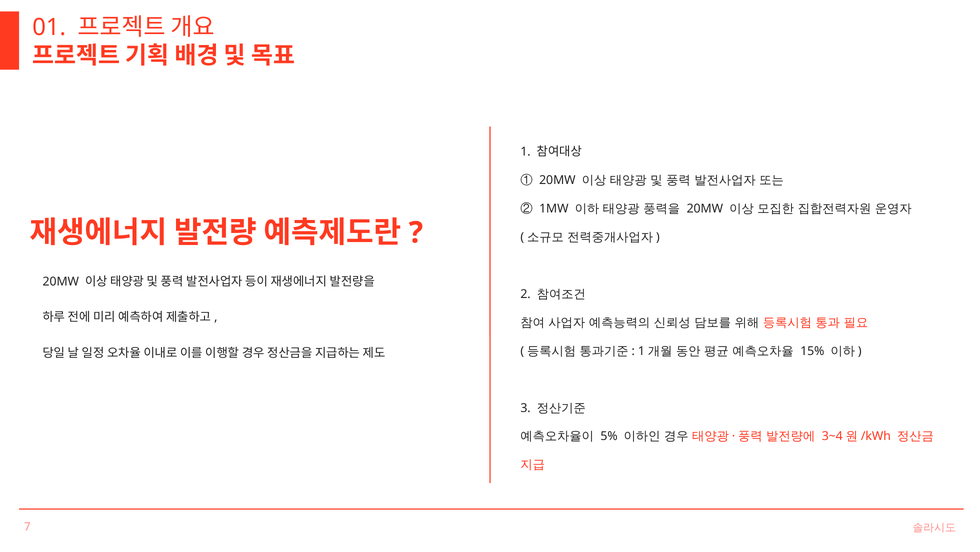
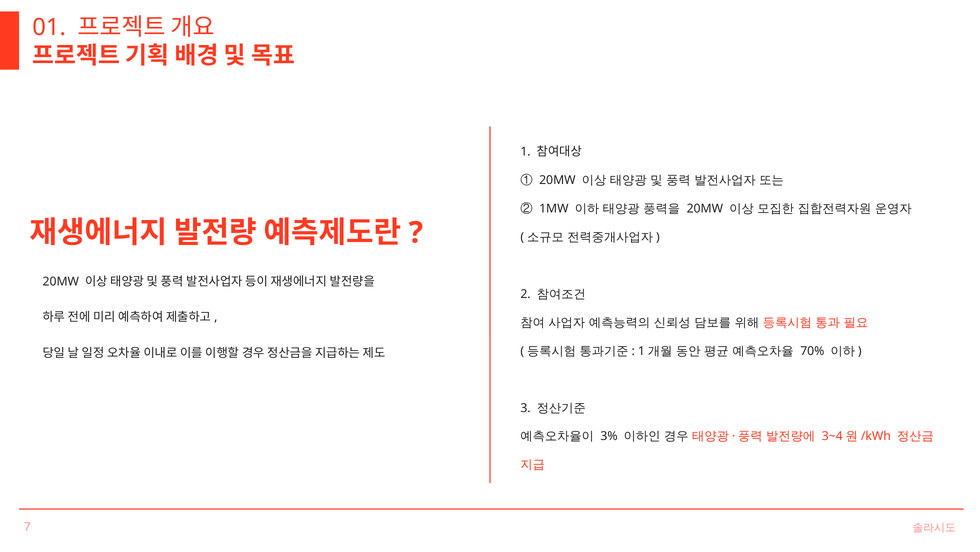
15%: 15% -> 70% (812, 350)
5%: 5% -> 3% (609, 436)
